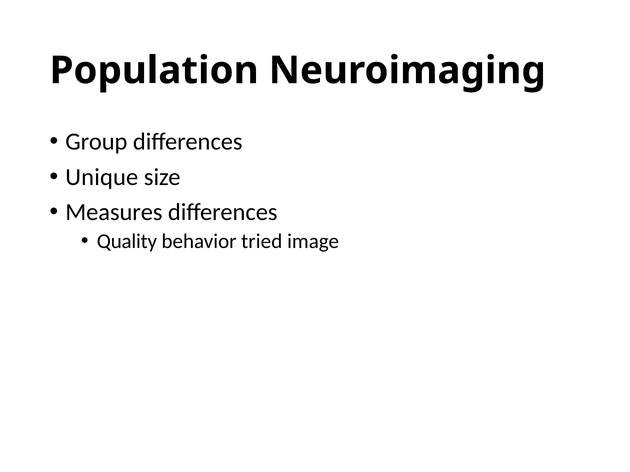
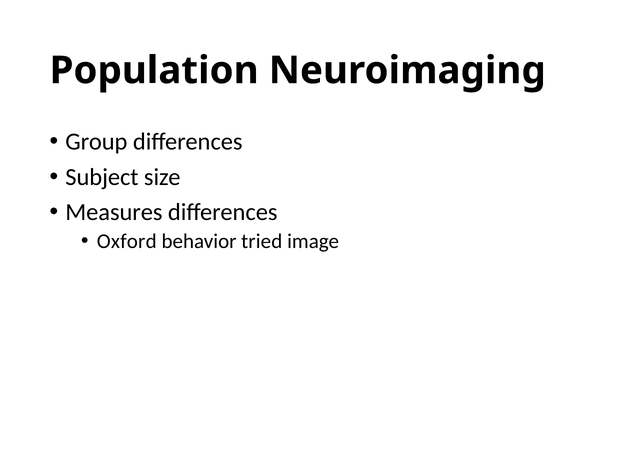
Unique: Unique -> Subject (102, 177)
Quality: Quality -> Oxford (127, 241)
